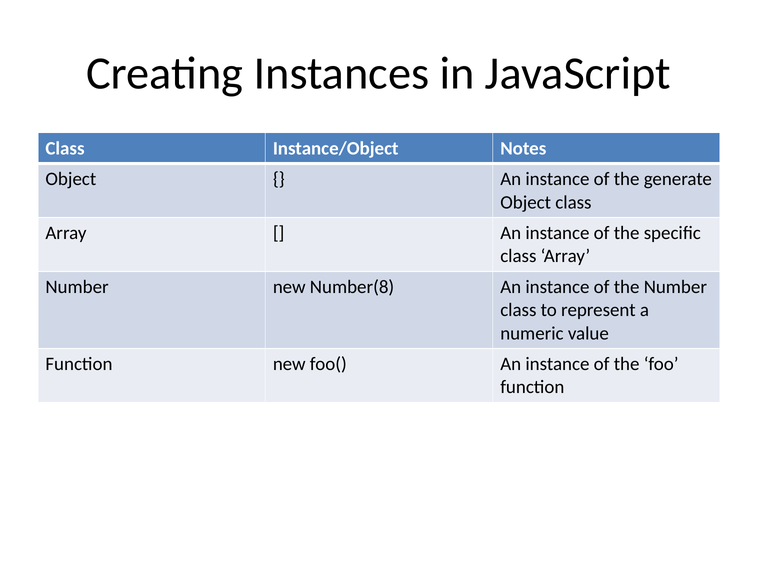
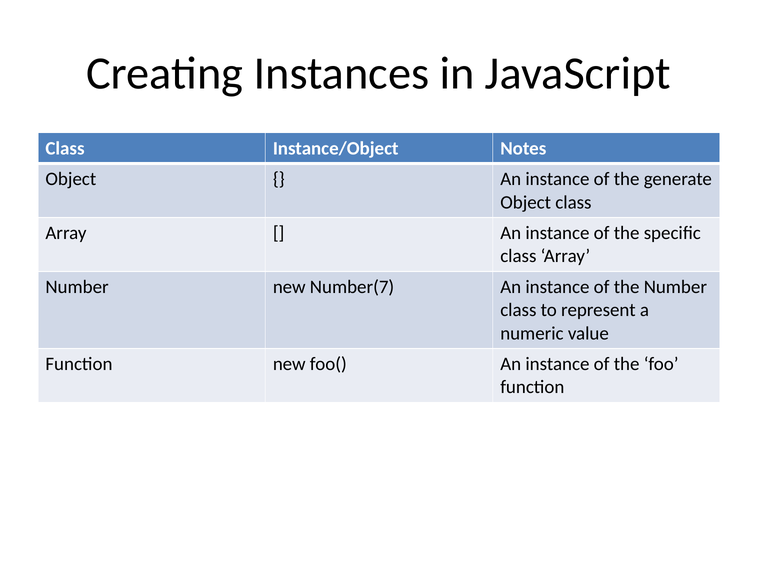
Number(8: Number(8 -> Number(7 (352, 287)
